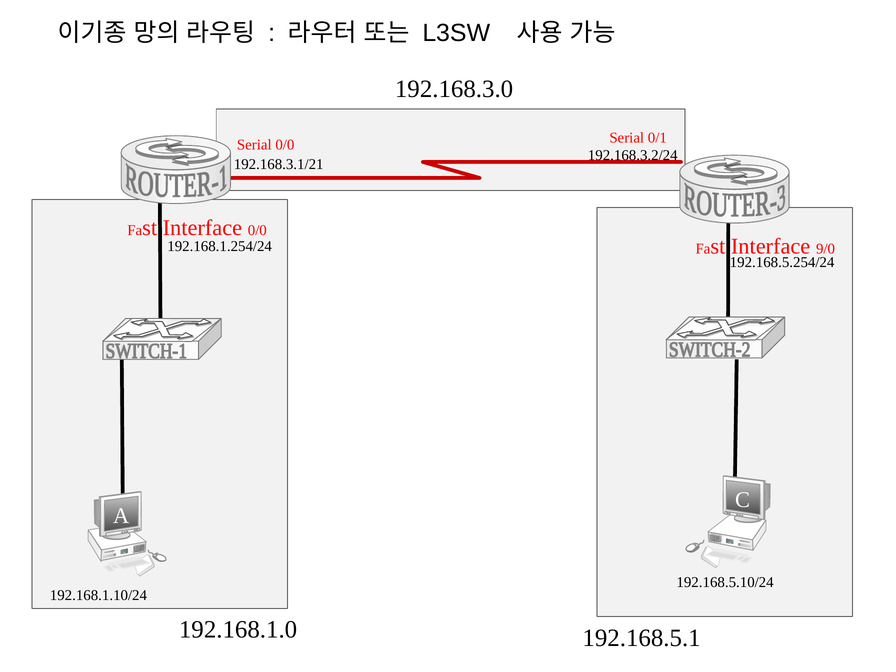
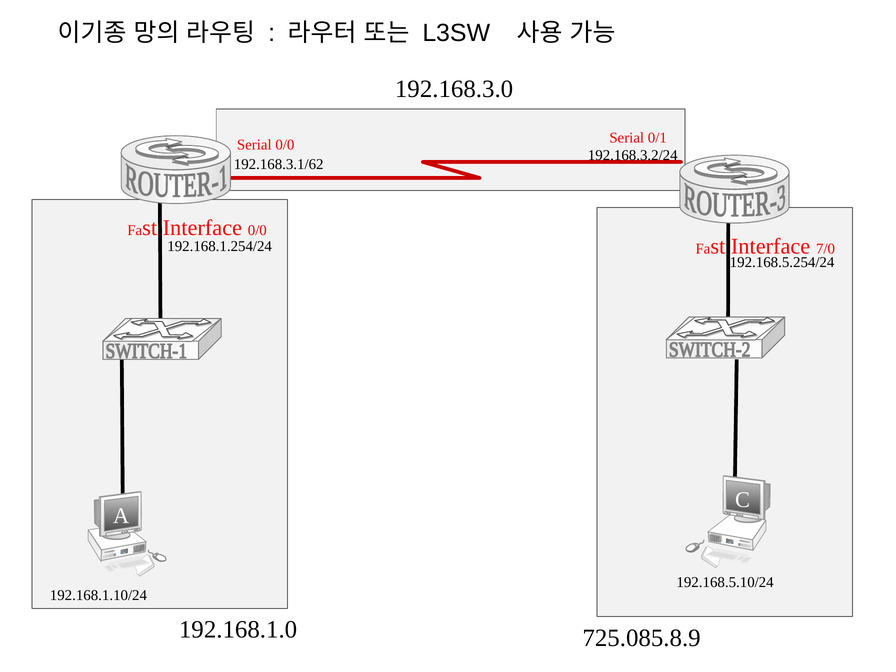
192.168.3.1/21: 192.168.3.1/21 -> 192.168.3.1/62 (279, 164)
9/0: 9/0 -> 7/0 (826, 249)
192.168.5.1: 192.168.5.1 -> 725.085.8.9 (642, 638)
